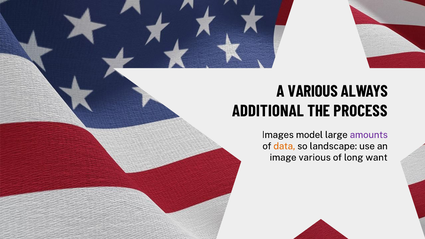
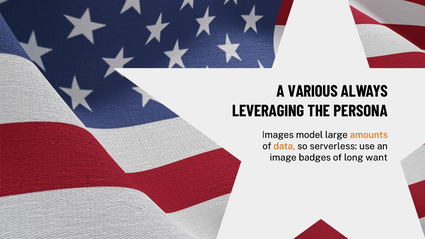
ADDITIONAL: ADDITIONAL -> LEVERAGING (268, 111)
PROCESS: PROCESS -> PERSONA (361, 111)
amounts colour: purple -> orange (369, 135)
landscape: landscape -> serverless (333, 146)
image various: various -> badges (315, 158)
